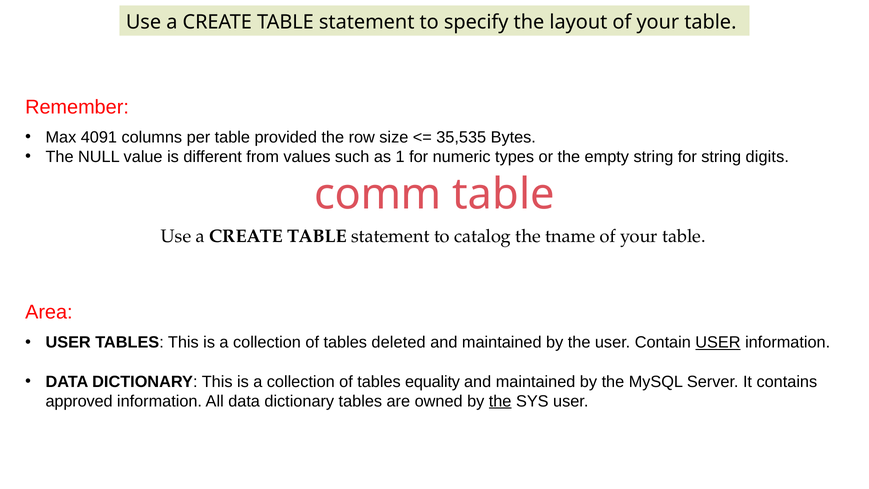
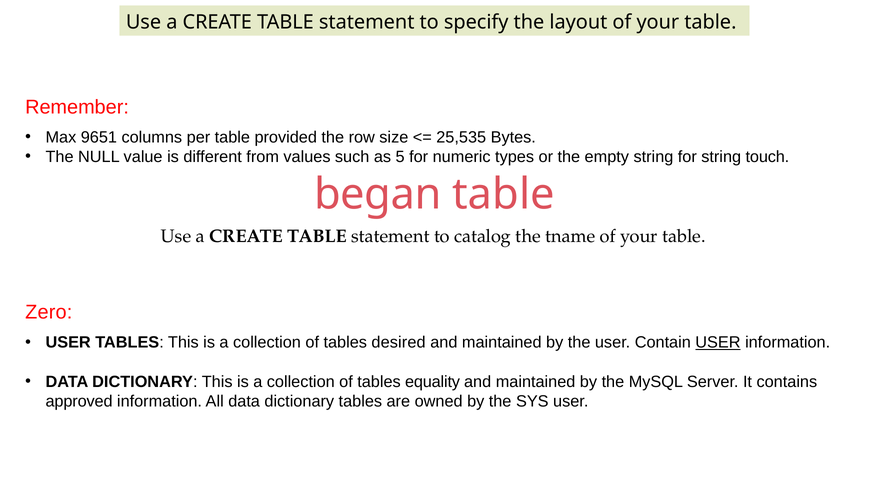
4091: 4091 -> 9651 (99, 137)
35,535: 35,535 -> 25,535 (461, 137)
1: 1 -> 5 (400, 157)
digits: digits -> touch (767, 157)
comm: comm -> began (378, 195)
Area: Area -> Zero (49, 312)
deleted: deleted -> desired (399, 342)
the underline: present -> none (500, 401)
